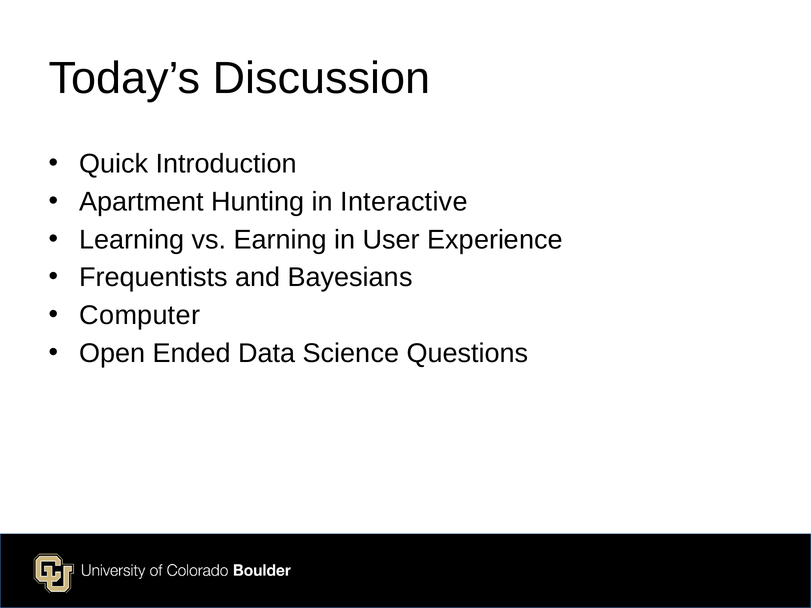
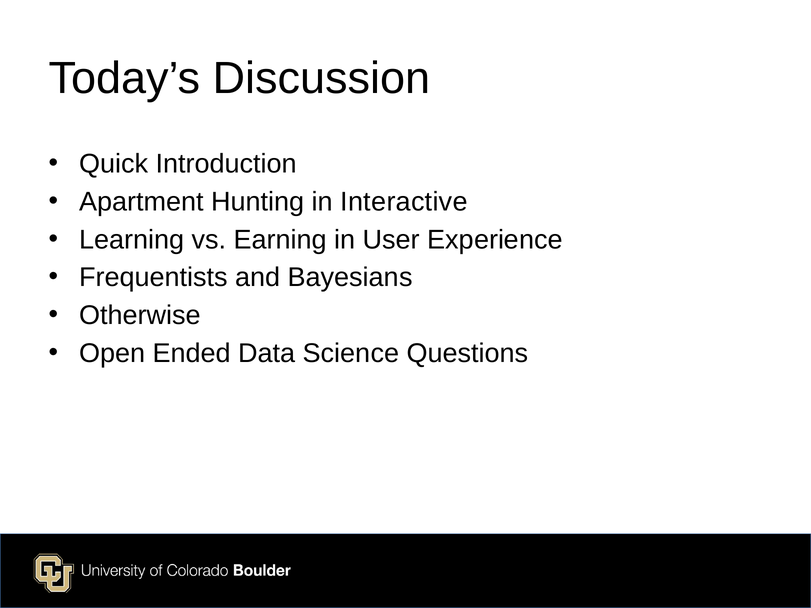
Computer: Computer -> Otherwise (140, 315)
